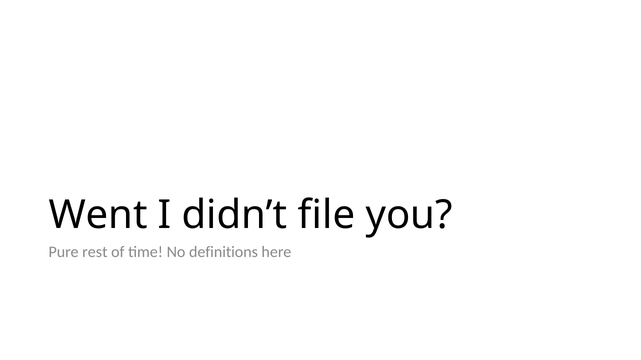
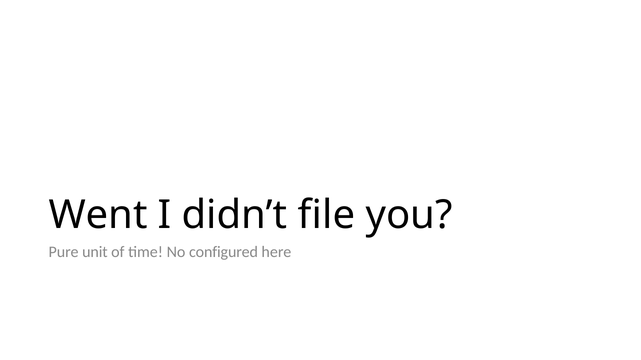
rest: rest -> unit (95, 252)
definitions: definitions -> configured (224, 252)
